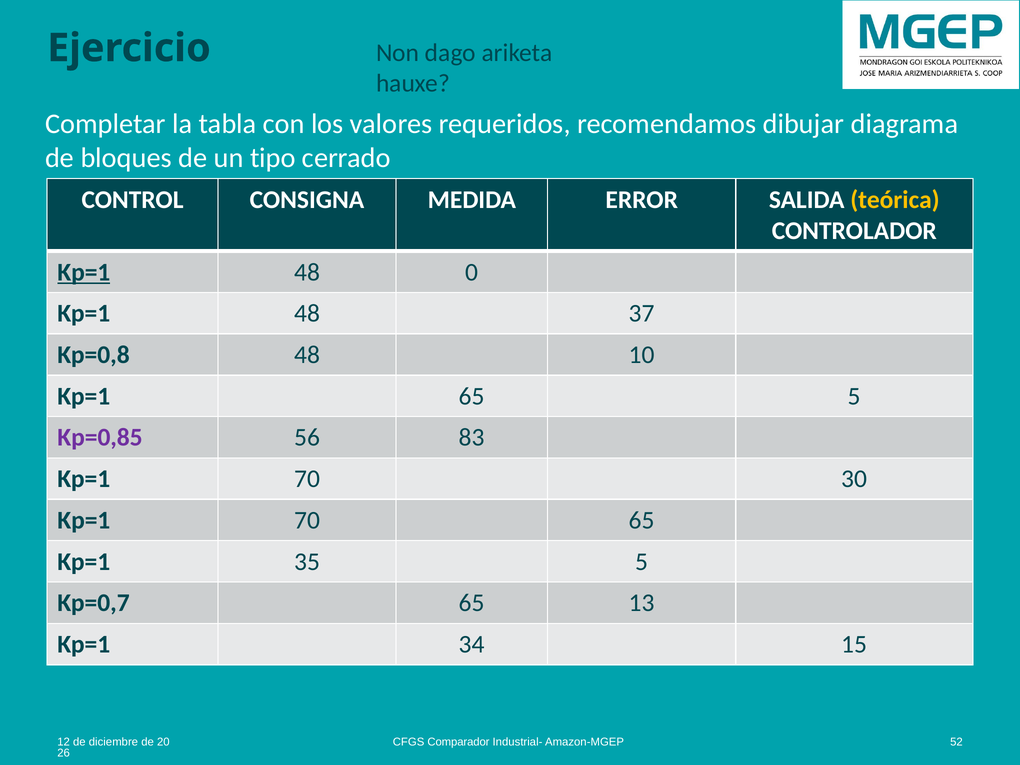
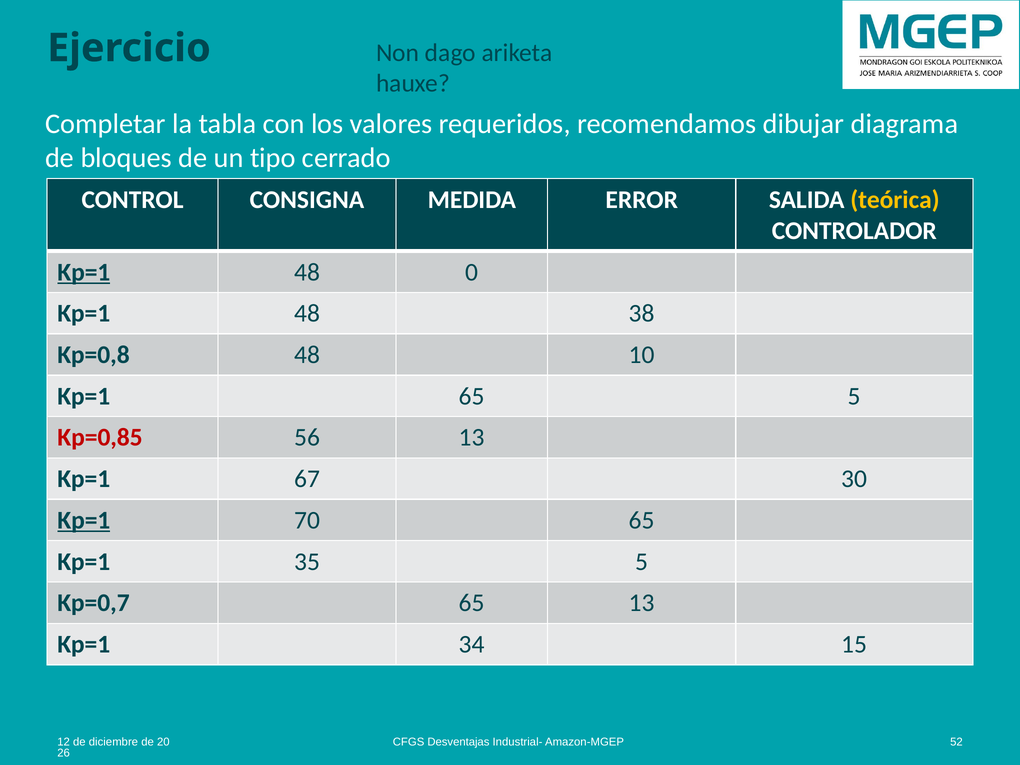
37: 37 -> 38 (642, 313)
Kp=0,85 colour: purple -> red (100, 438)
56 83: 83 -> 13 (472, 438)
70: 70 -> 67 (307, 479)
Kp=1 underline: none -> present (84, 520)
Comparador: Comparador -> Desventajas (458, 742)
